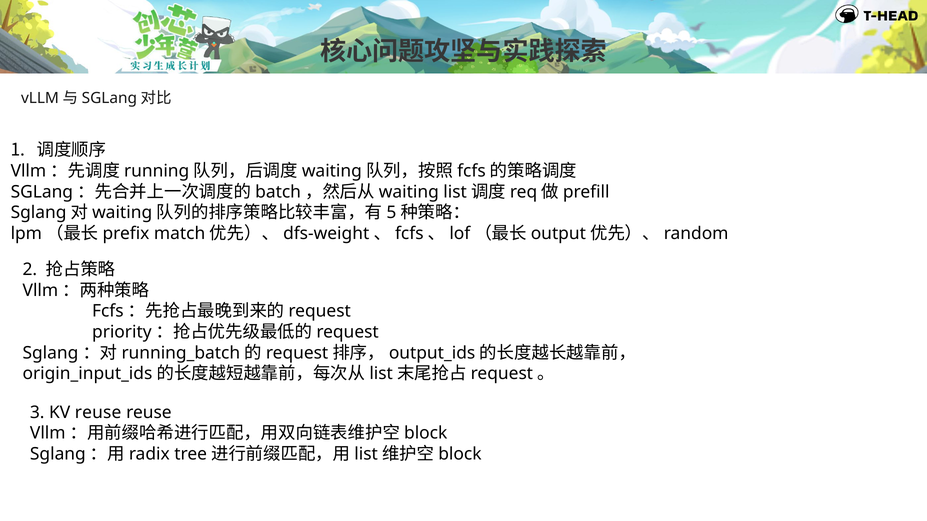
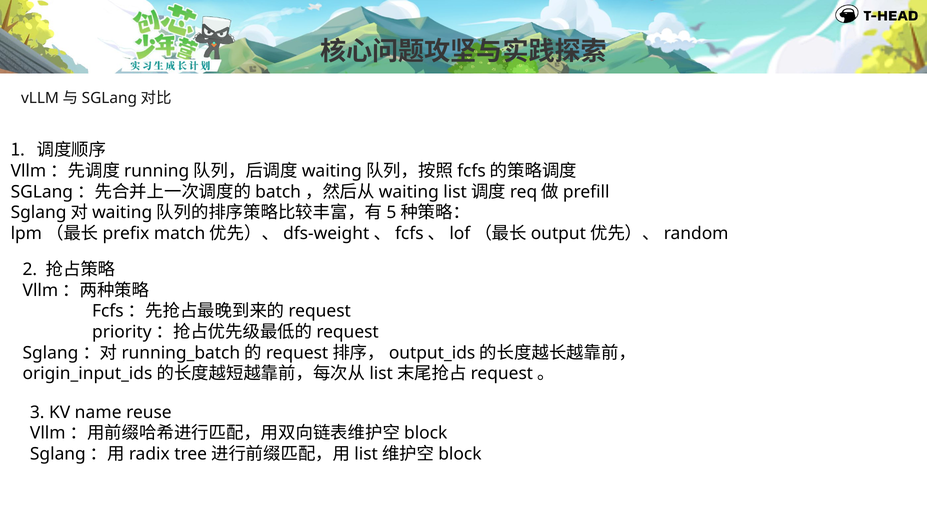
KV reuse: reuse -> name (98, 413)
